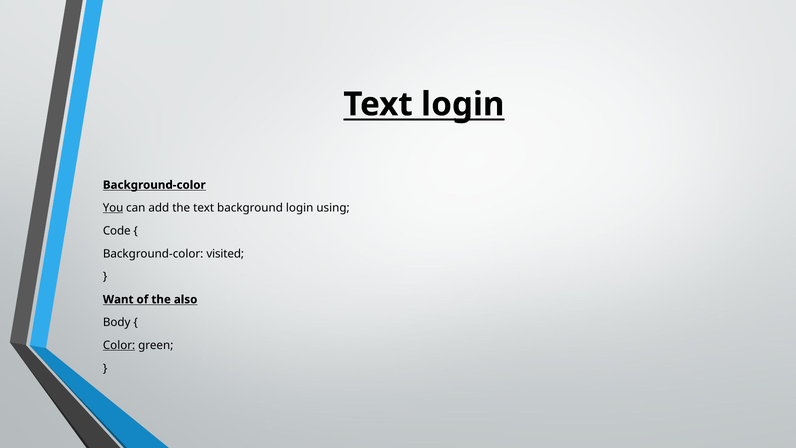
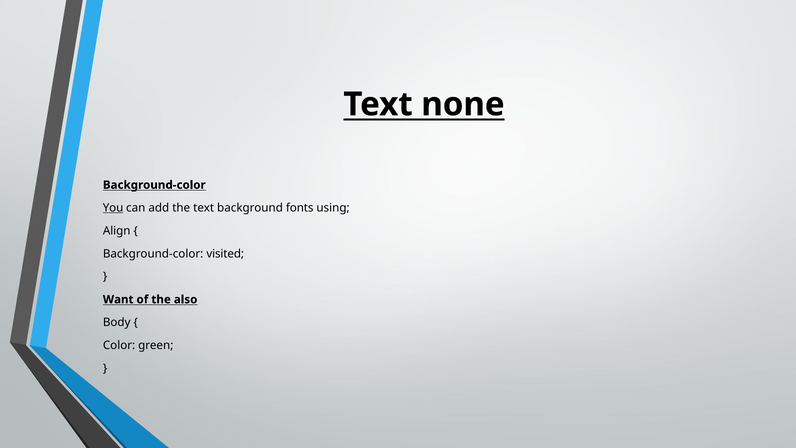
Text login: login -> none (463, 104)
background login: login -> fonts (300, 208)
Code: Code -> Align (117, 231)
Color underline: present -> none (119, 345)
